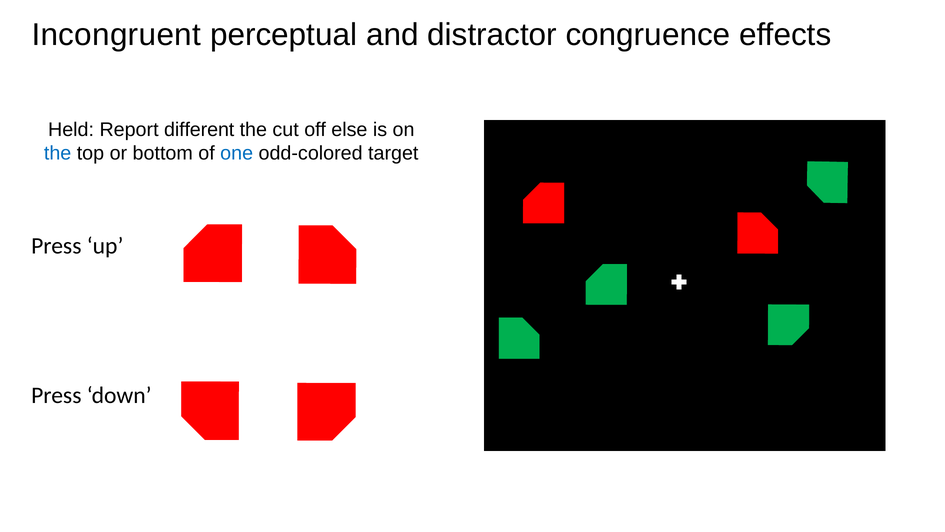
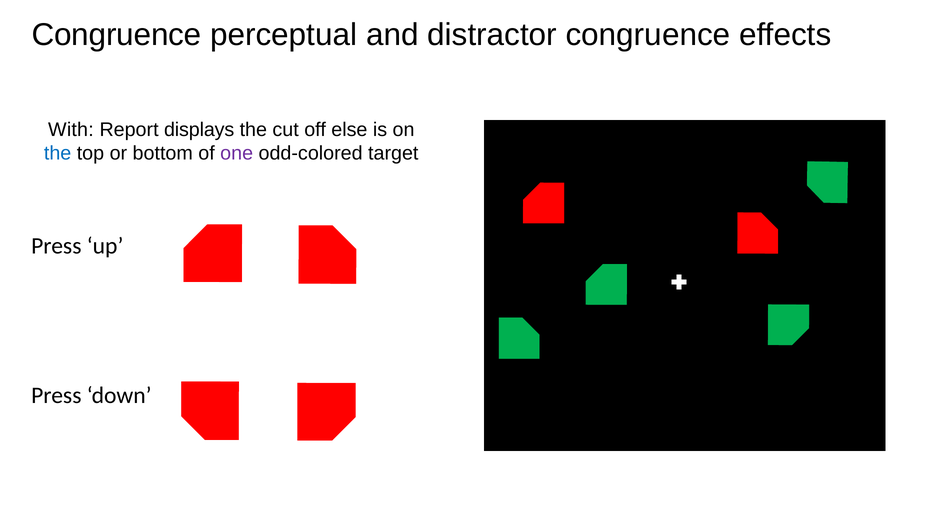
Incongruent: Incongruent -> Congruence (117, 35)
Held: Held -> With (71, 130)
different: different -> displays (199, 130)
one colour: blue -> purple (237, 153)
